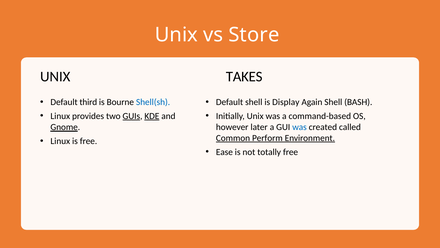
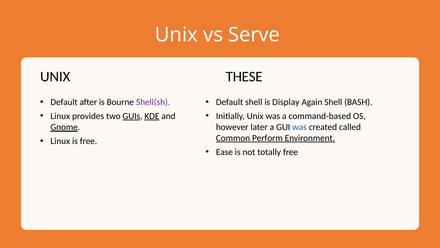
Store: Store -> Serve (254, 35)
TAKES: TAKES -> THESE (244, 76)
third: third -> after (88, 102)
Shell(sh colour: blue -> purple (153, 102)
